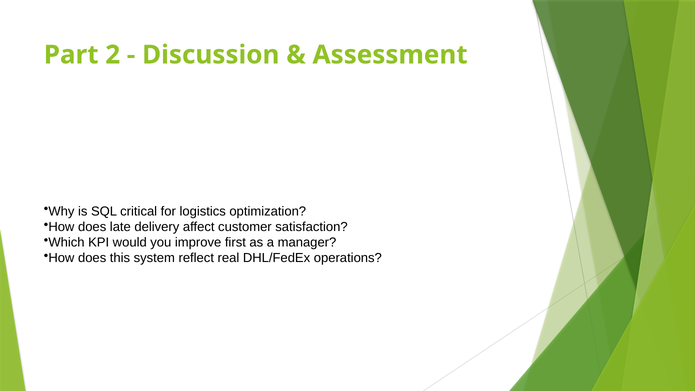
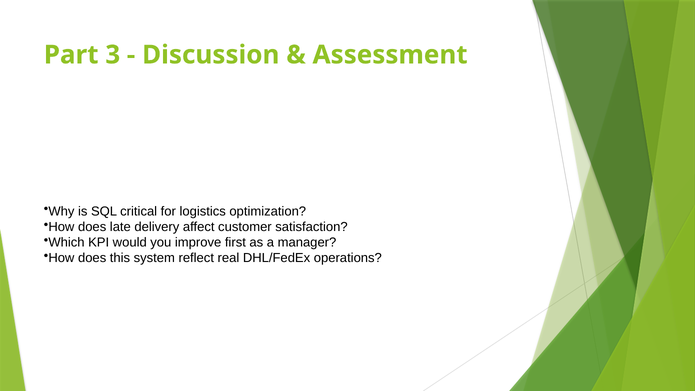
2: 2 -> 3 (113, 55)
